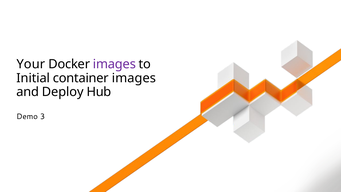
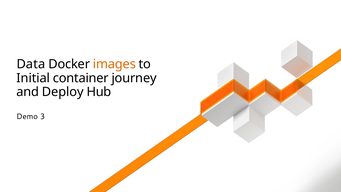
Your: Your -> Data (31, 64)
images colour: purple -> orange (114, 64)
container images: images -> journey (134, 78)
